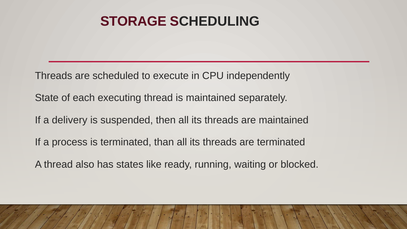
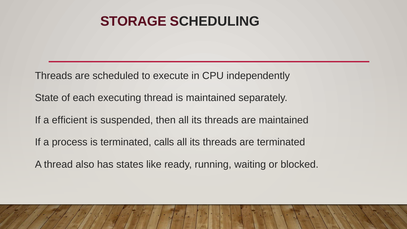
delivery: delivery -> efficient (70, 120)
than: than -> calls (164, 142)
